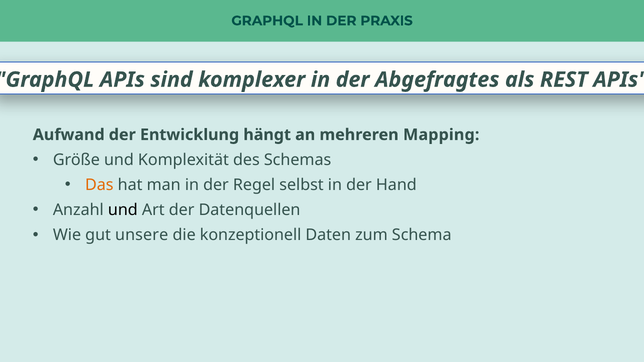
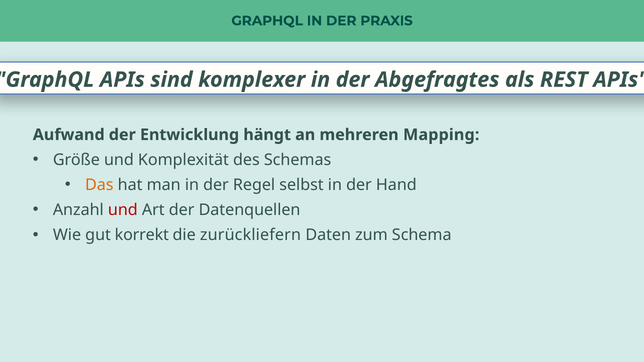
und colour: black -> red (123, 210)
unsere: unsere -> korrekt (142, 235)
konzeptionell: konzeptionell -> zurückliefern (250, 235)
